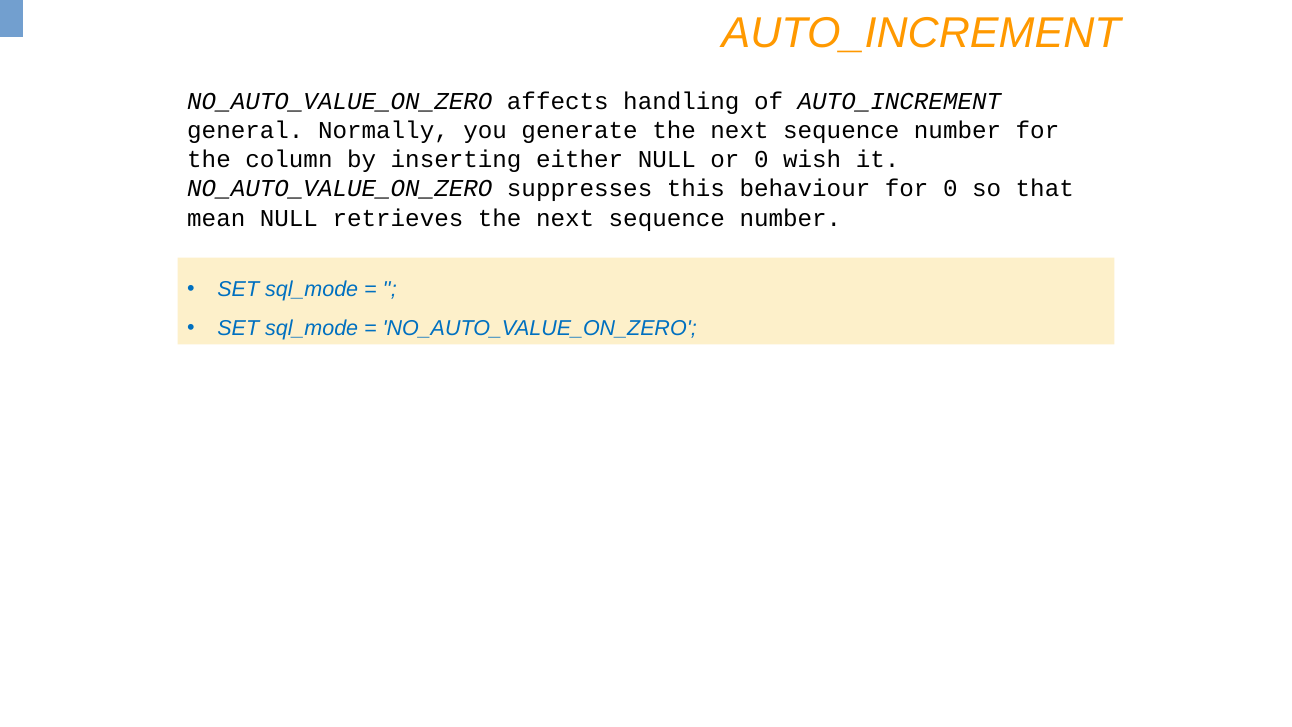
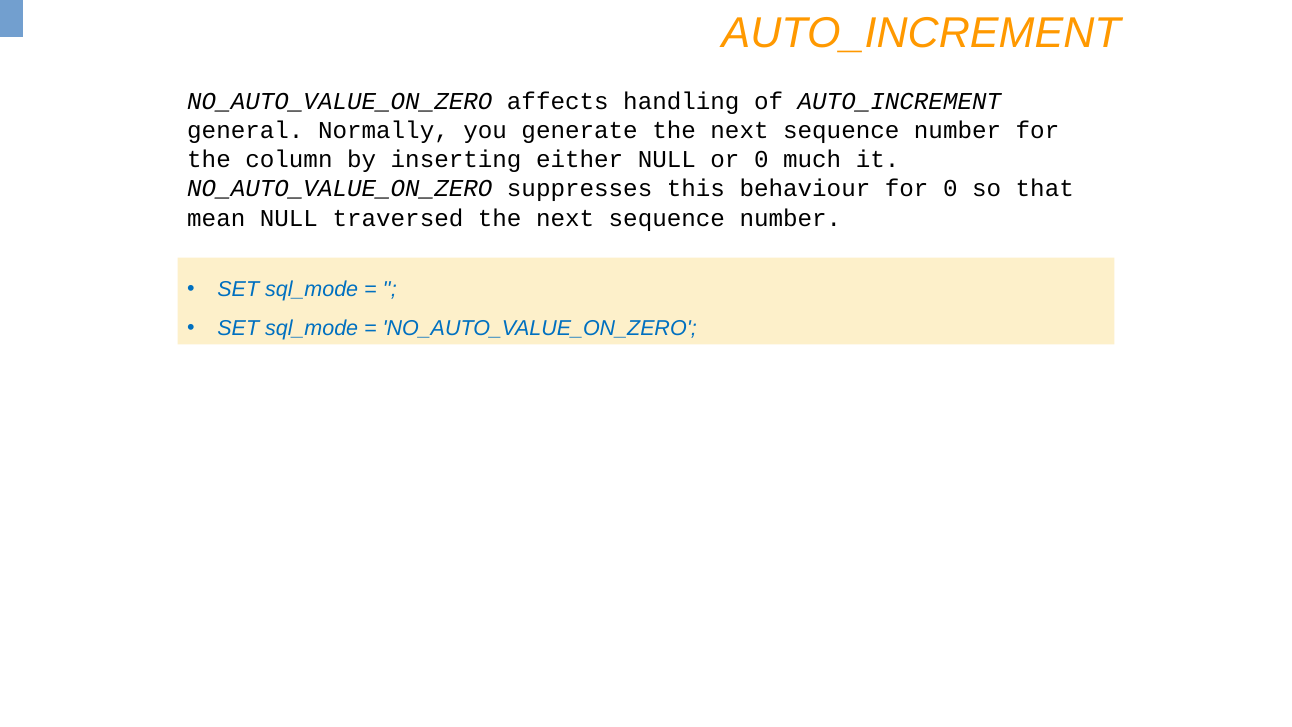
wish: wish -> much (812, 160)
retrieves: retrieves -> traversed (398, 218)
